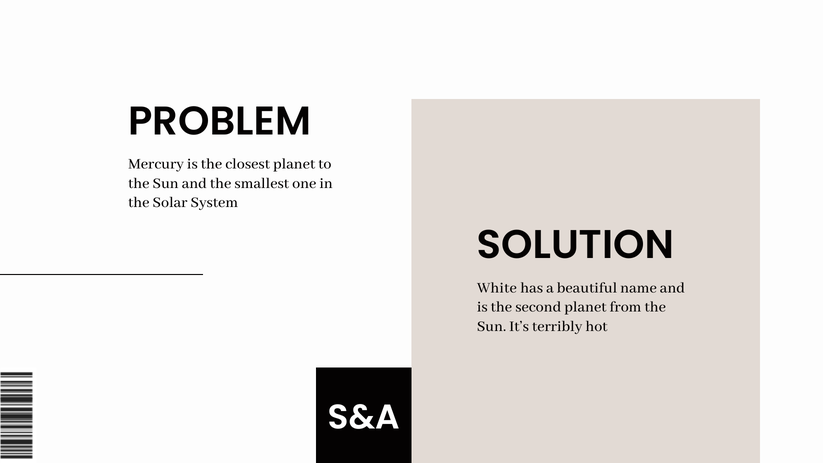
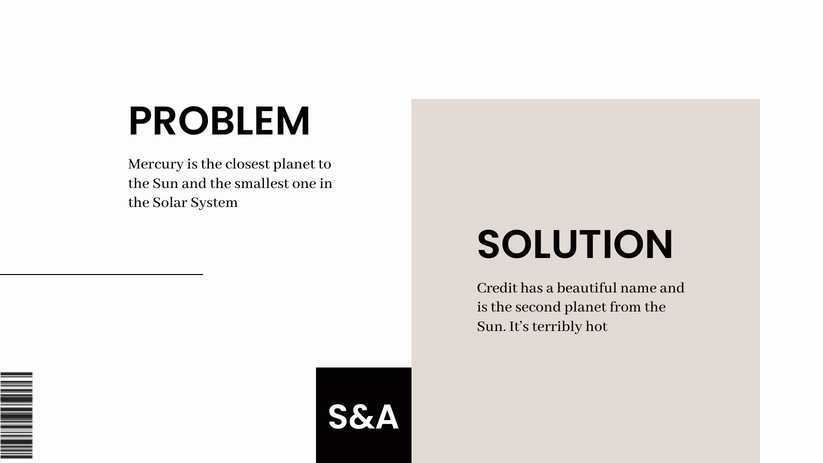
White: White -> Credit (497, 287)
